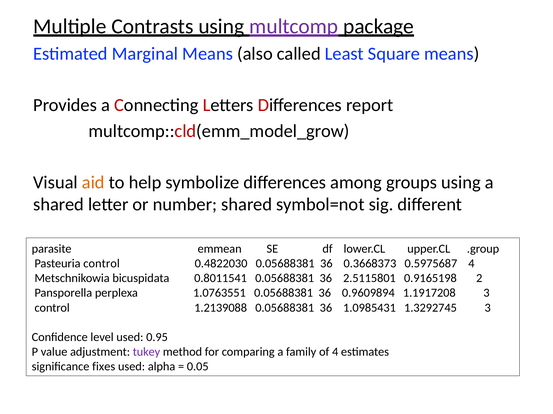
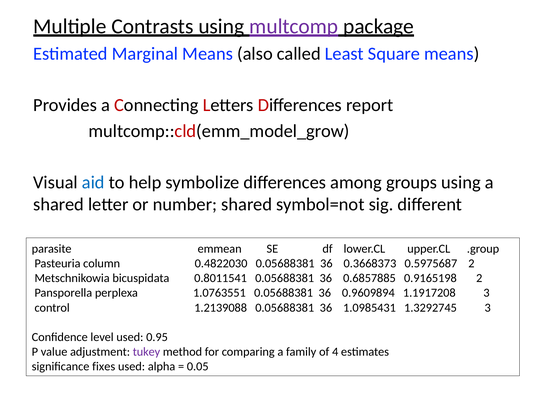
aid colour: orange -> blue (93, 183)
Pasteuria control: control -> column (102, 264)
0.5975687 4: 4 -> 2 (471, 264)
2.5115801: 2.5115801 -> 0.6857885 (369, 279)
